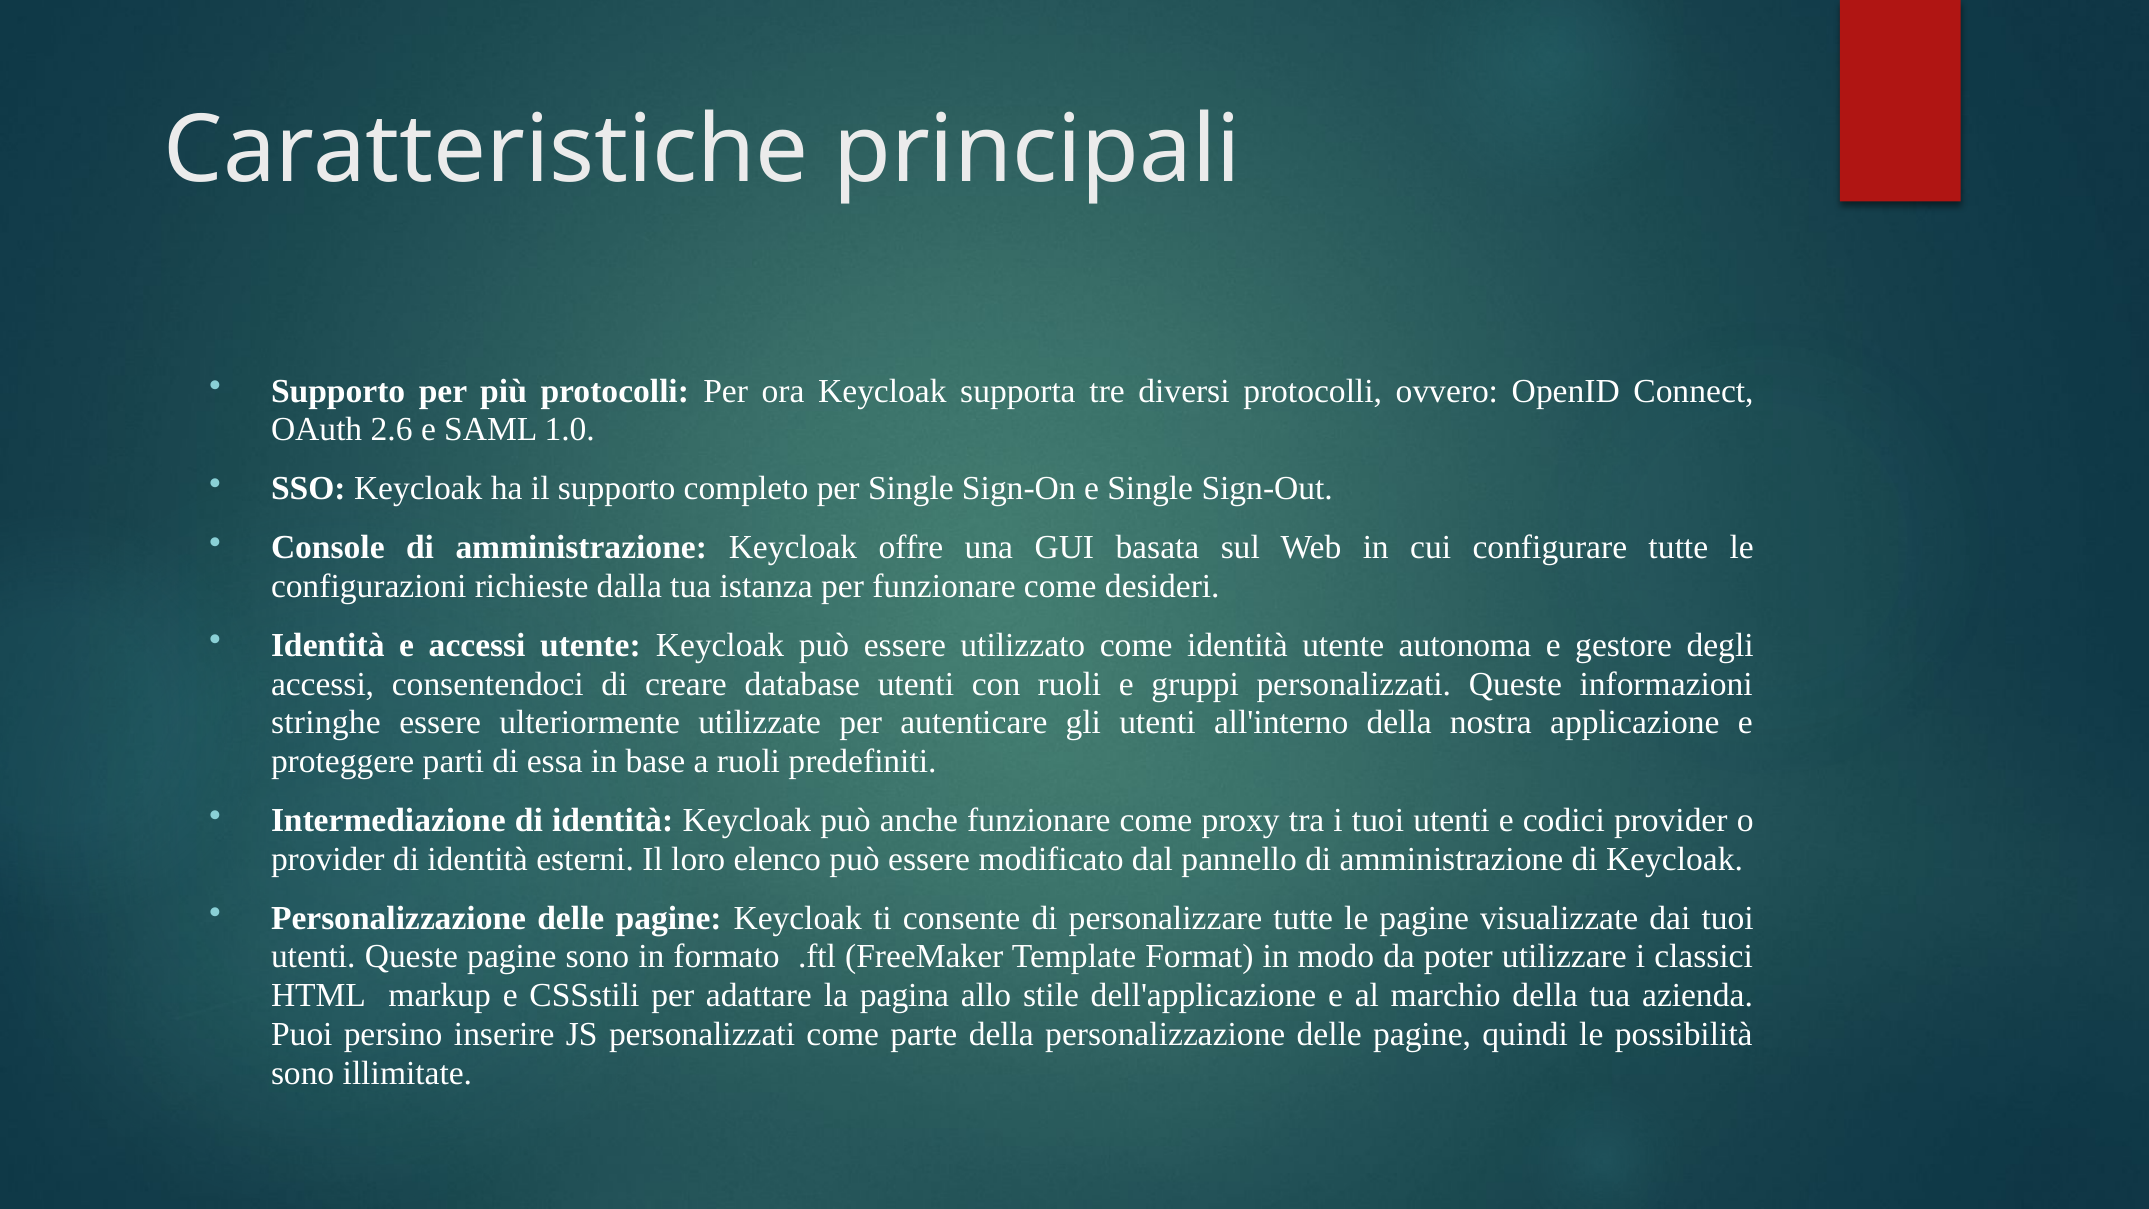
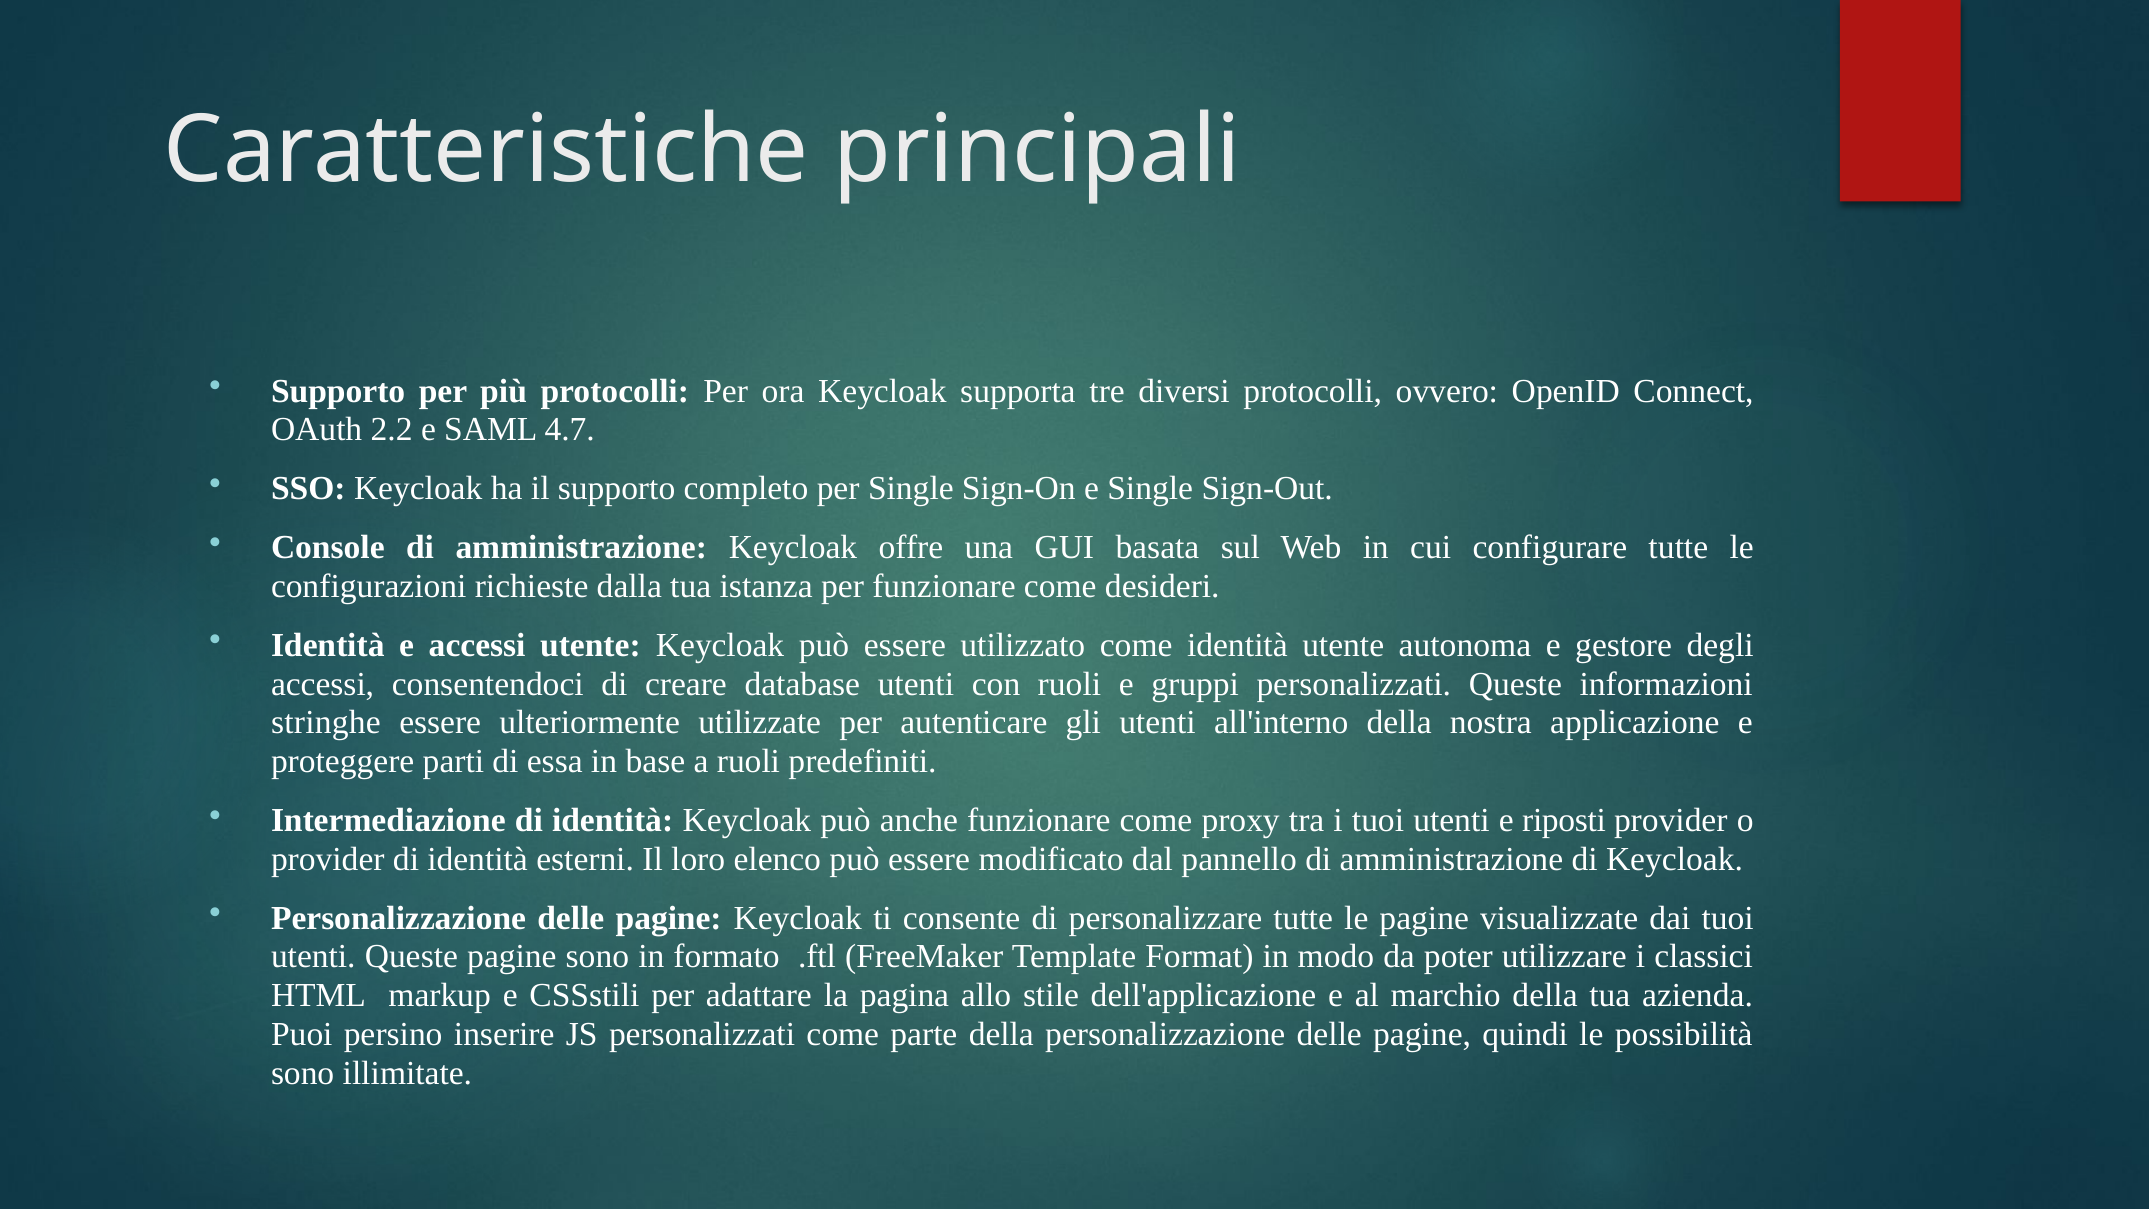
2.6: 2.6 -> 2.2 (392, 430)
1.0: 1.0 -> 4.7 (570, 430)
codici: codici -> riposti (1564, 820)
